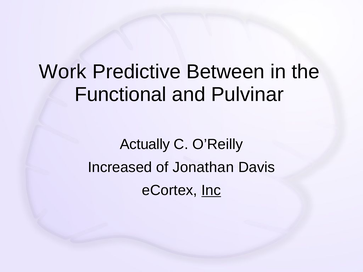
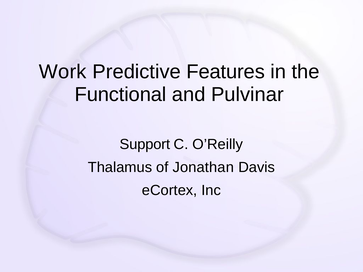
Between: Between -> Features (226, 72)
Actually: Actually -> Support (145, 145)
Increased: Increased -> Thalamus (120, 168)
Inc underline: present -> none (211, 191)
